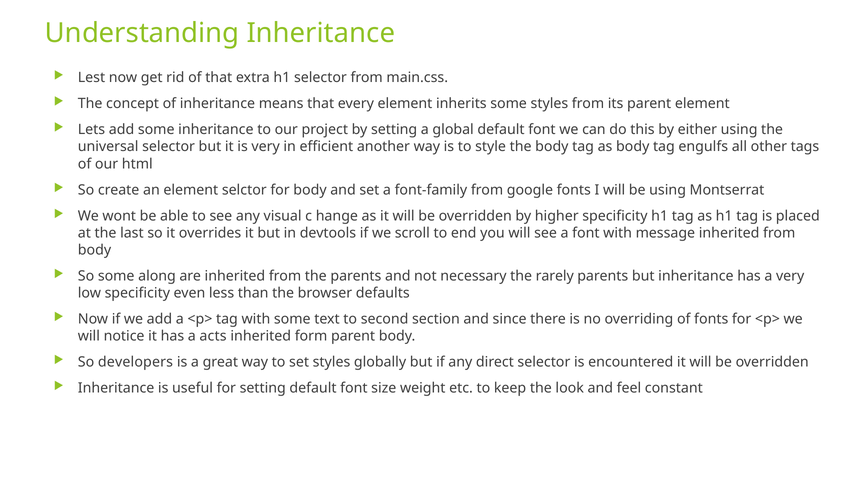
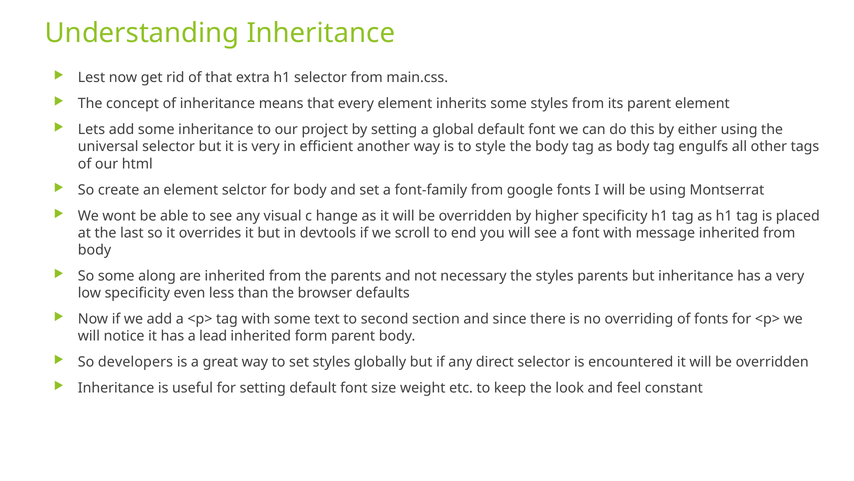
the rarely: rarely -> styles (555, 276)
acts: acts -> lead (213, 336)
